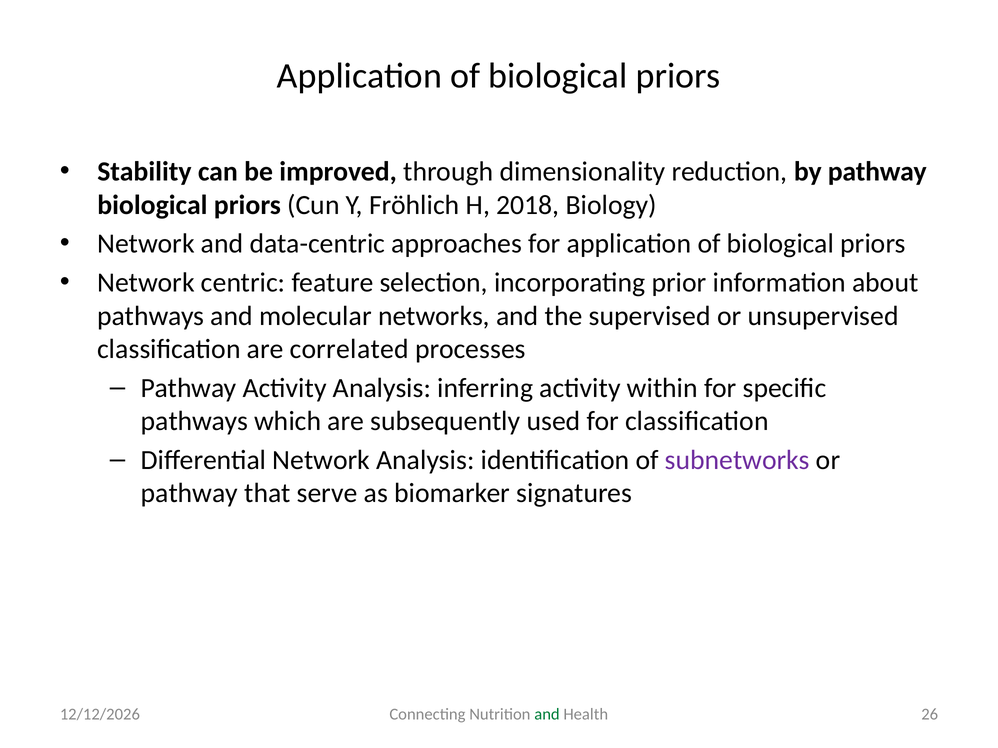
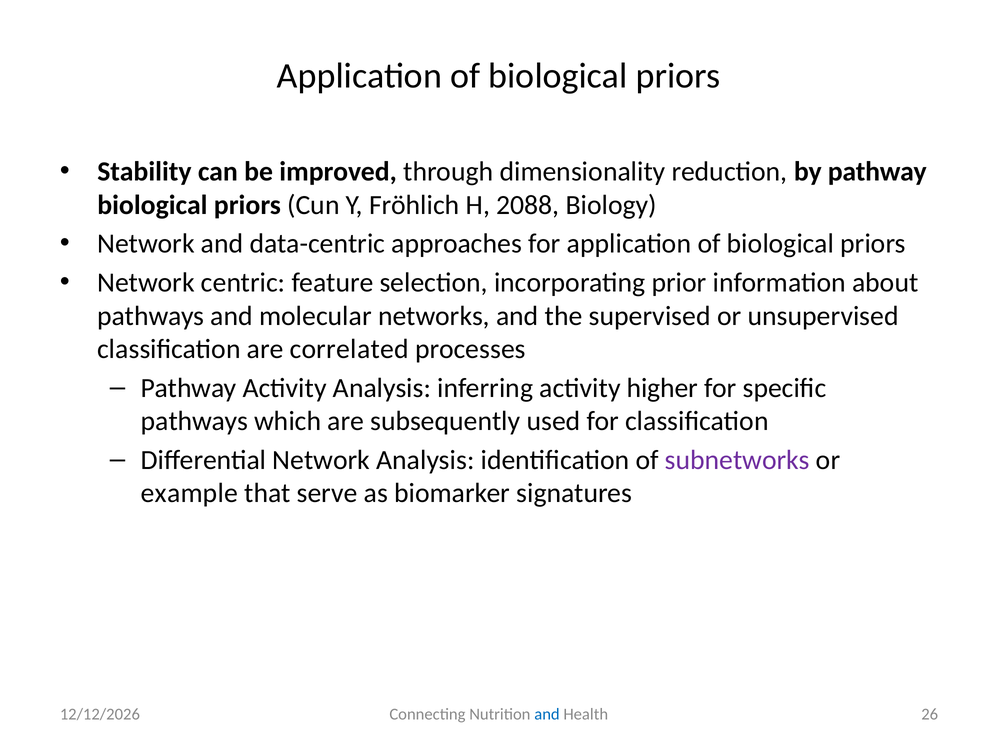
2018: 2018 -> 2088 (528, 205)
within: within -> higher (662, 388)
pathway: pathway -> example (189, 494)
and colour: green -> blue (547, 715)
